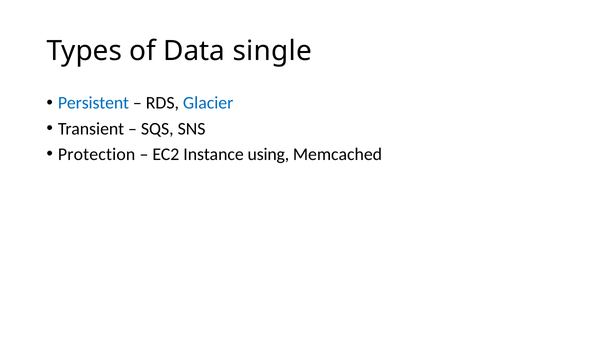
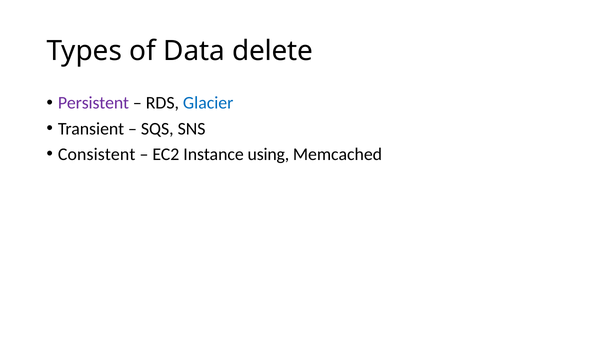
single: single -> delete (273, 51)
Persistent colour: blue -> purple (94, 103)
Protection: Protection -> Consistent (97, 154)
